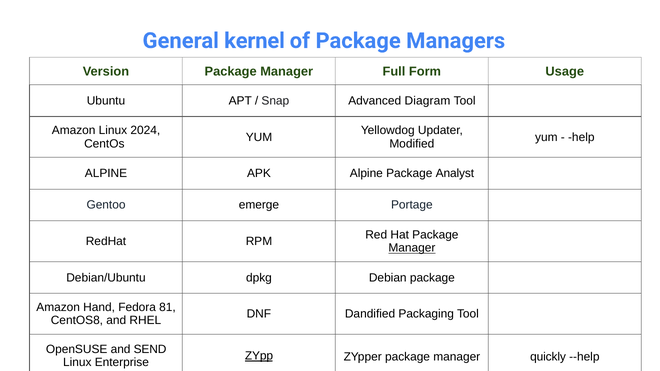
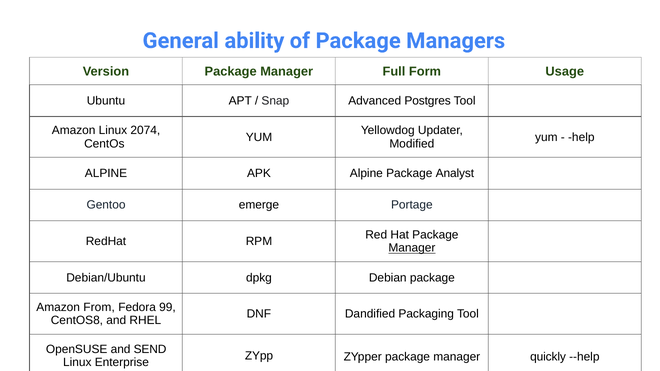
kernel: kernel -> ability (254, 41)
Diagram: Diagram -> Postgres (428, 101)
2024: 2024 -> 2074 (145, 131)
Hand: Hand -> From (99, 307)
81: 81 -> 99 (167, 307)
ZYpp underline: present -> none (259, 356)
